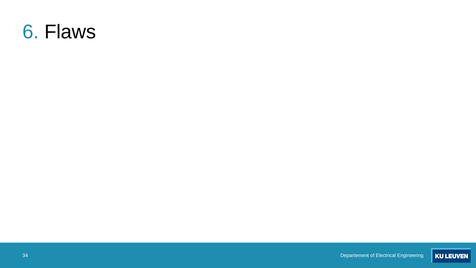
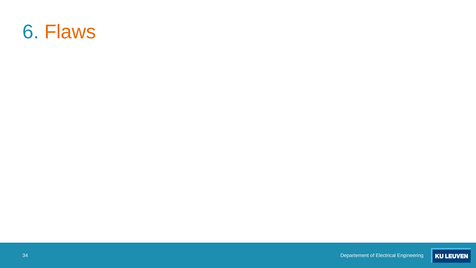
Flaws colour: black -> orange (70, 32)
